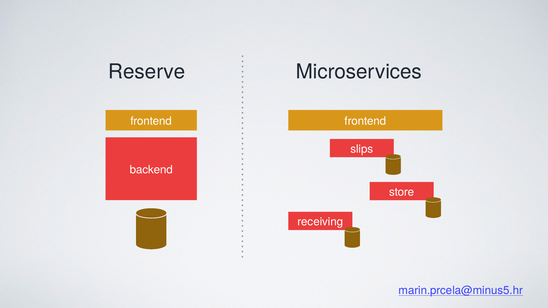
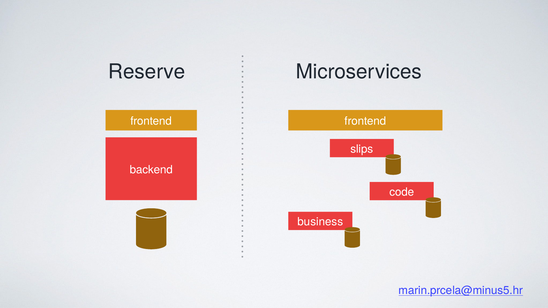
store: store -> code (402, 192)
receiving: receiving -> business (320, 222)
